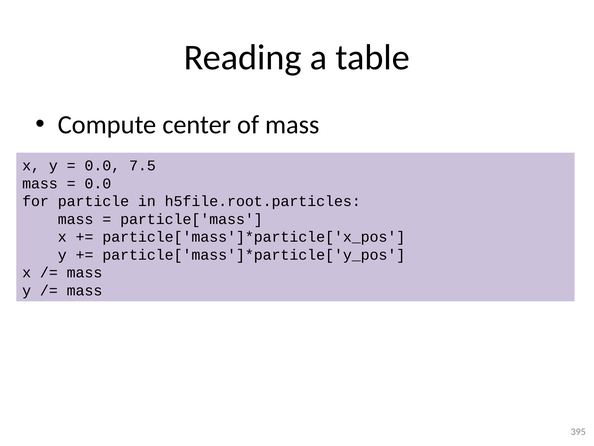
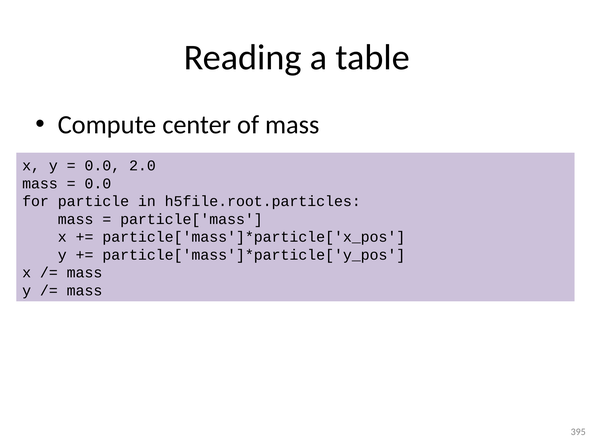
7.5: 7.5 -> 2.0 (142, 165)
